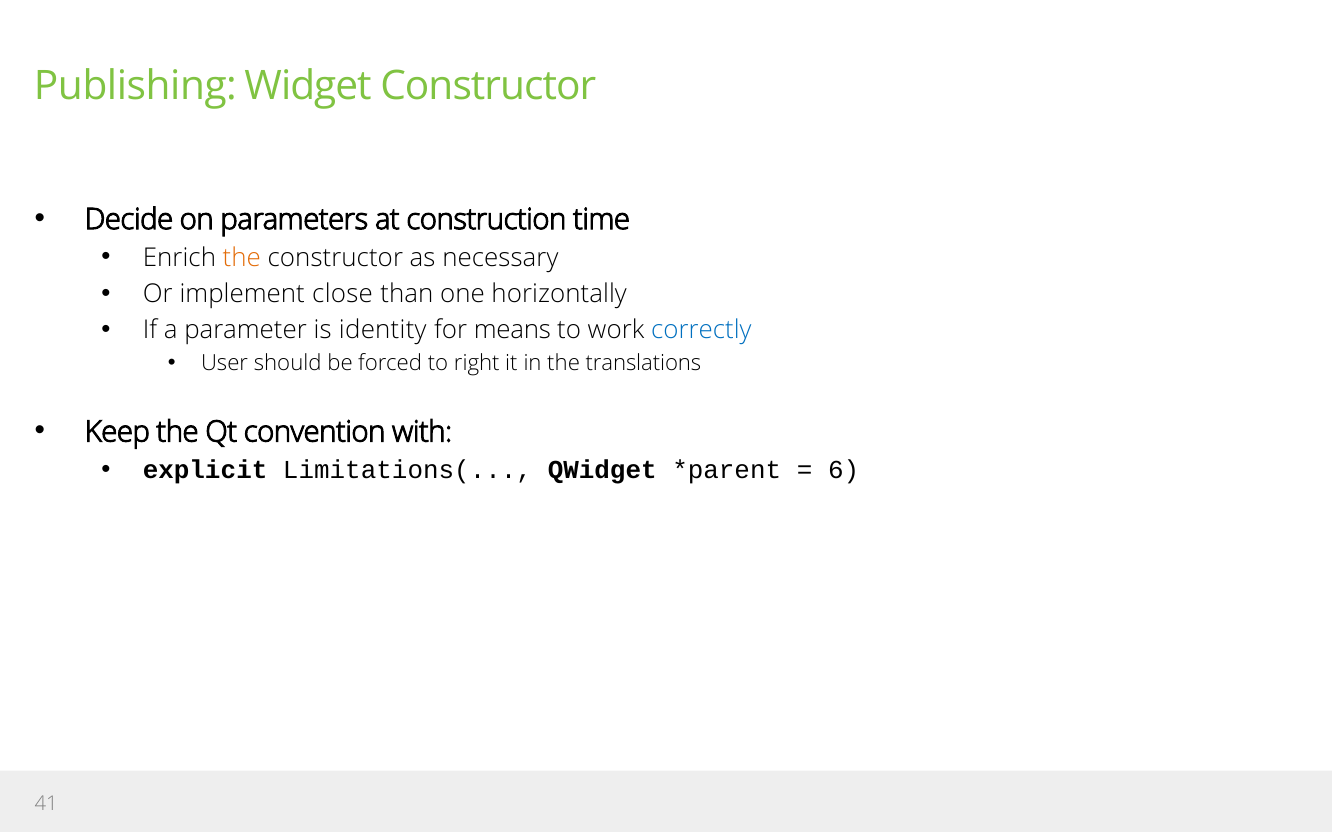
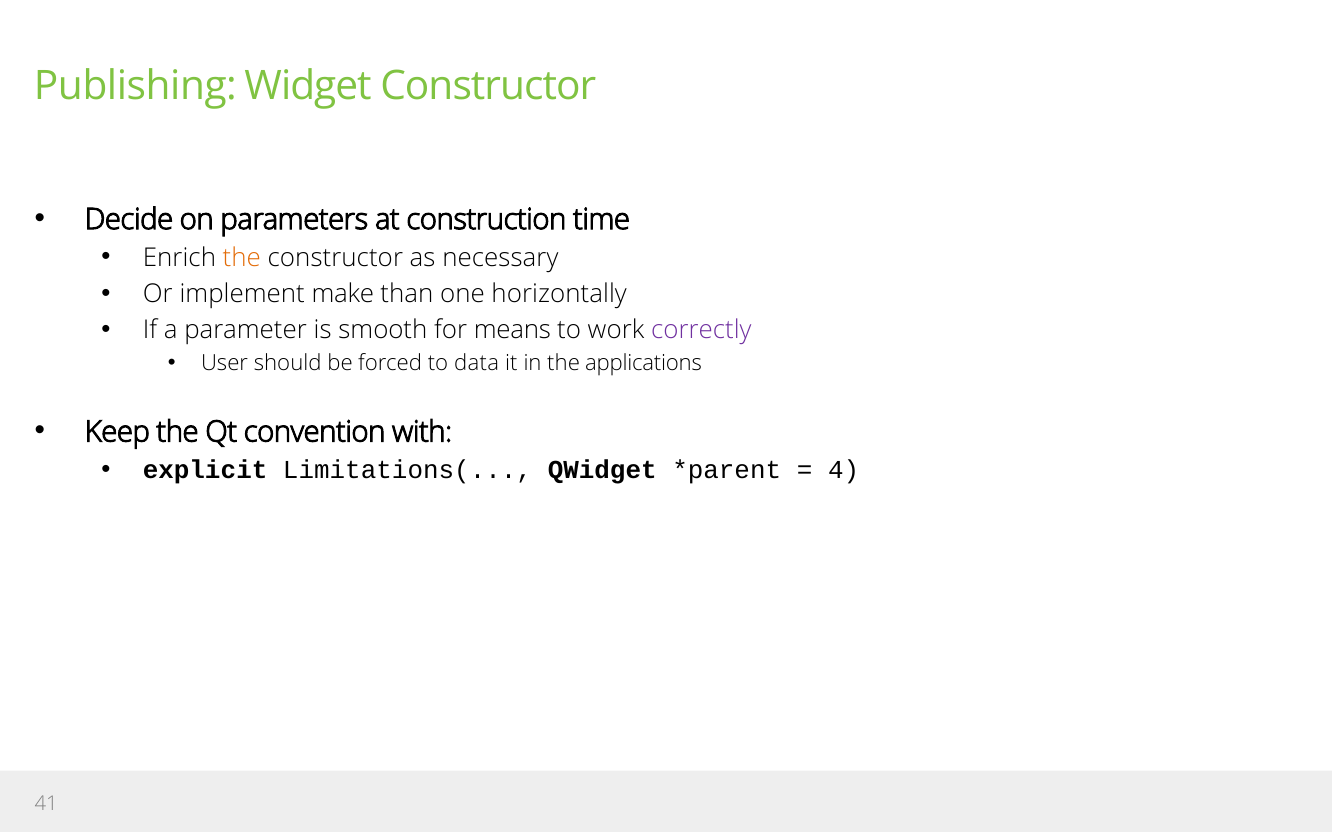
close: close -> make (343, 294)
identity: identity -> smooth (383, 330)
correctly colour: blue -> purple (701, 330)
right: right -> data (477, 363)
translations: translations -> applications (643, 363)
6: 6 -> 4 (844, 470)
